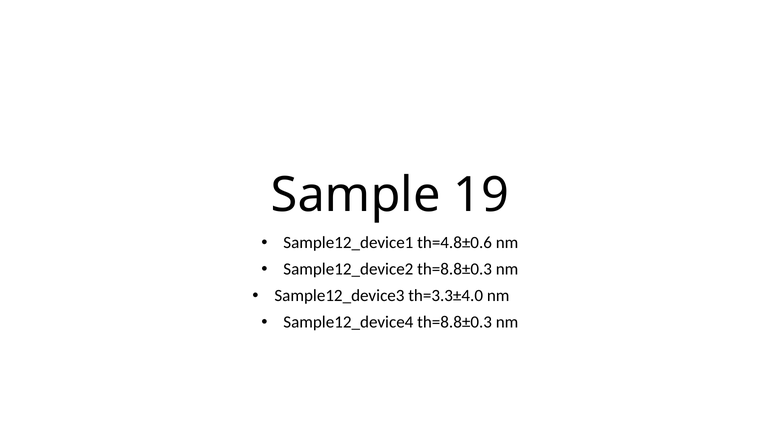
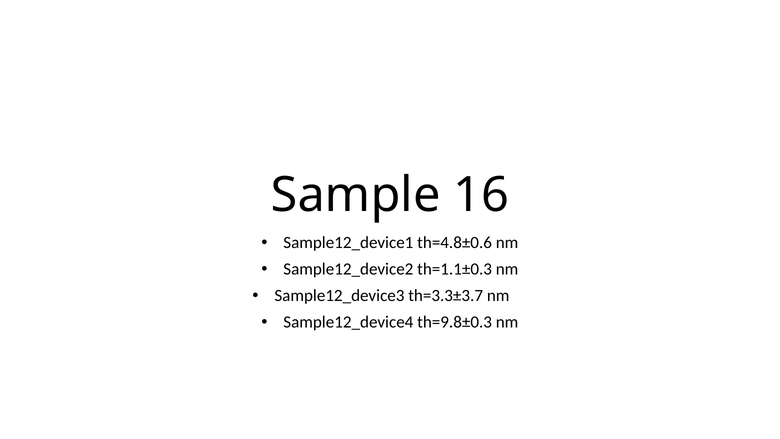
19: 19 -> 16 (481, 195)
Sample12_device2 th=8.8±0.3: th=8.8±0.3 -> th=1.1±0.3 (455, 269)
th=3.3±4.0: th=3.3±4.0 -> th=3.3±3.7 (446, 296)
Sample12_device4 th=8.8±0.3: th=8.8±0.3 -> th=9.8±0.3 (455, 322)
